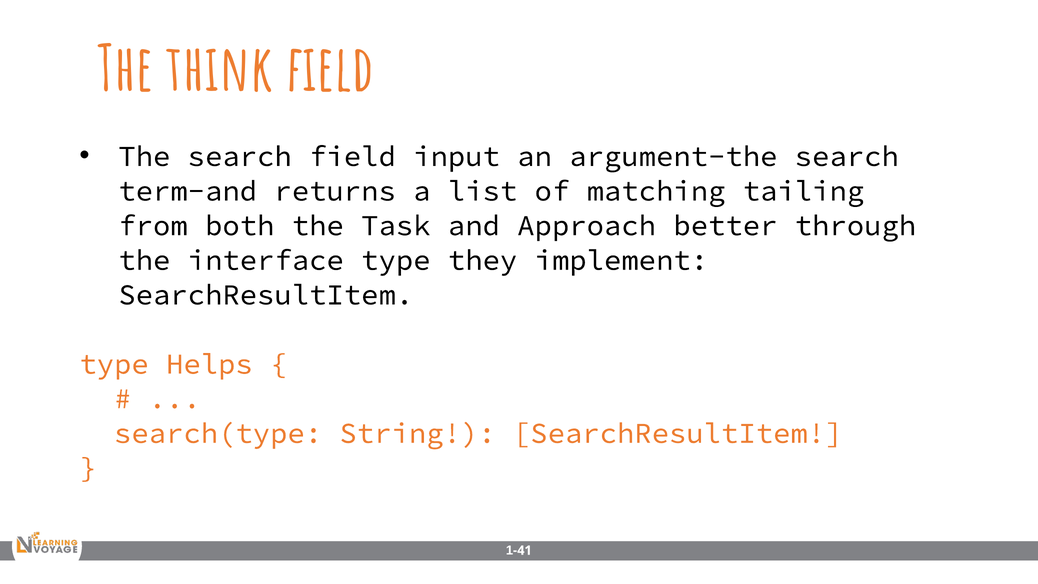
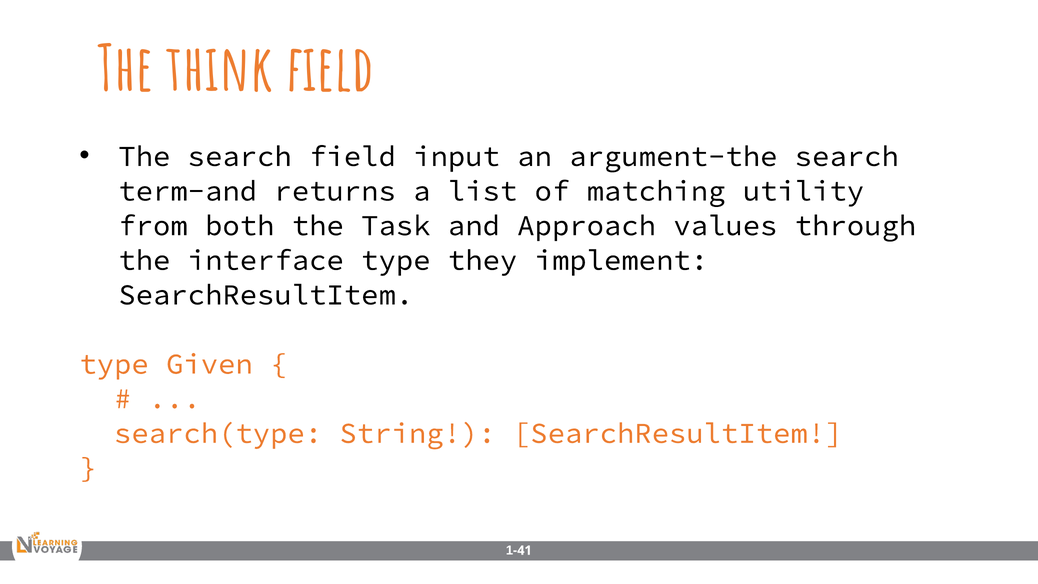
tailing: tailing -> utility (803, 191)
better: better -> values (725, 226)
Helps: Helps -> Given (209, 364)
